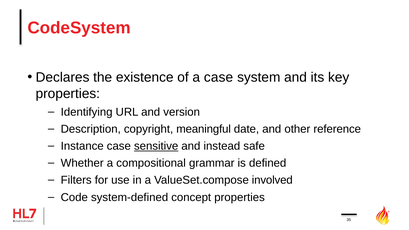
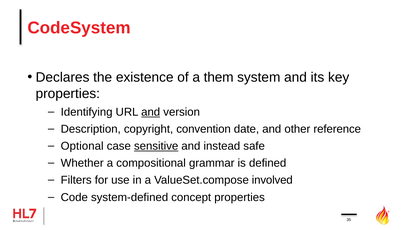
a case: case -> them (219, 77)
and underline: none -> present (151, 112)
meaningful: meaningful -> convention (204, 129)
Instance: Instance -> Optional (82, 146)
